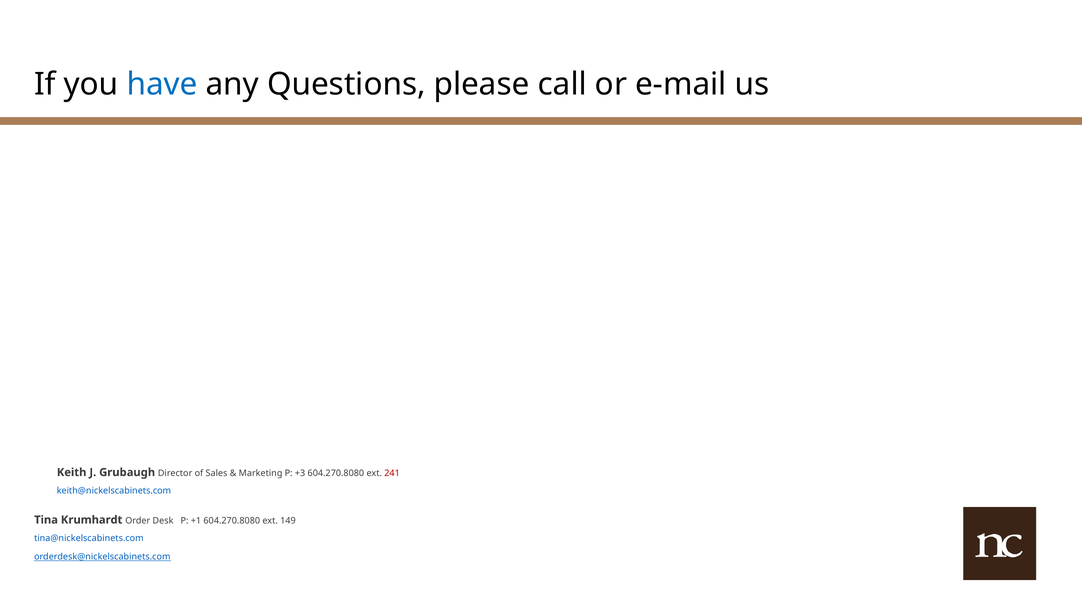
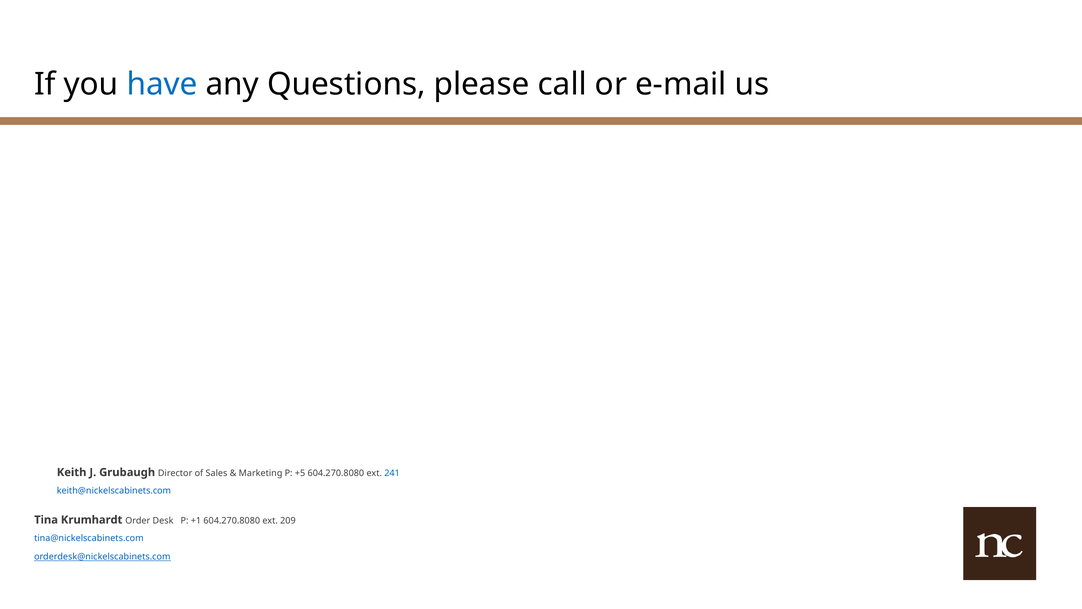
+3: +3 -> +5 (300, 473)
241 colour: red -> blue (392, 473)
149: 149 -> 209 (288, 520)
